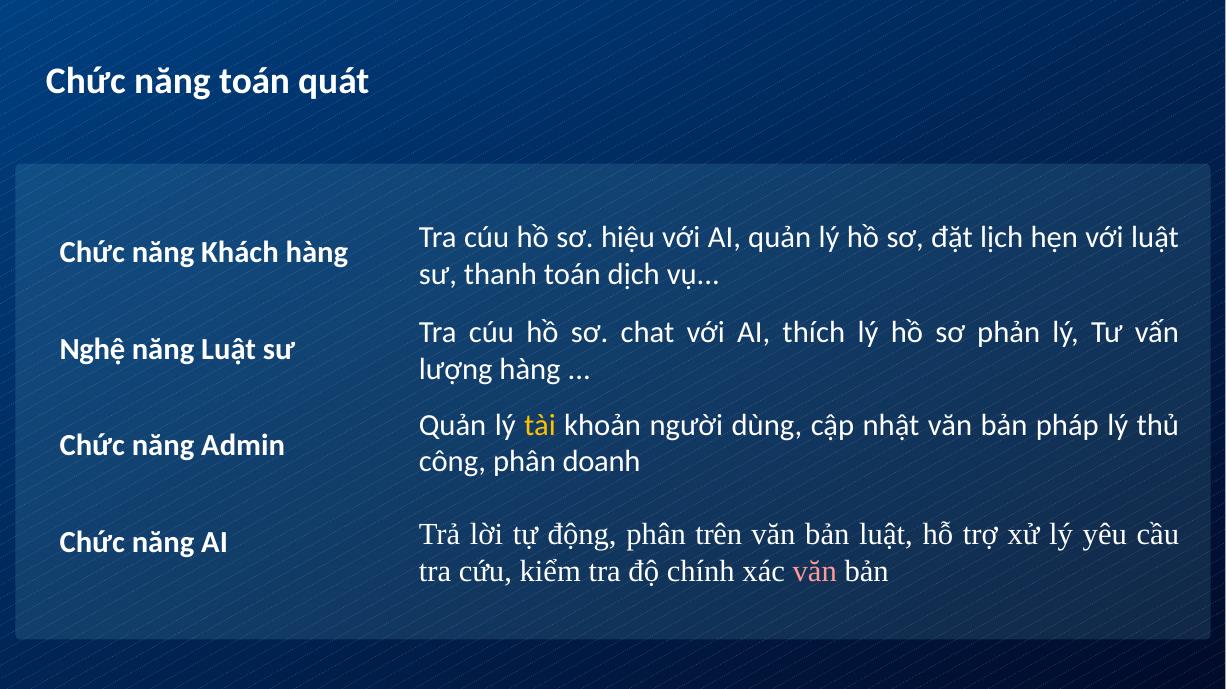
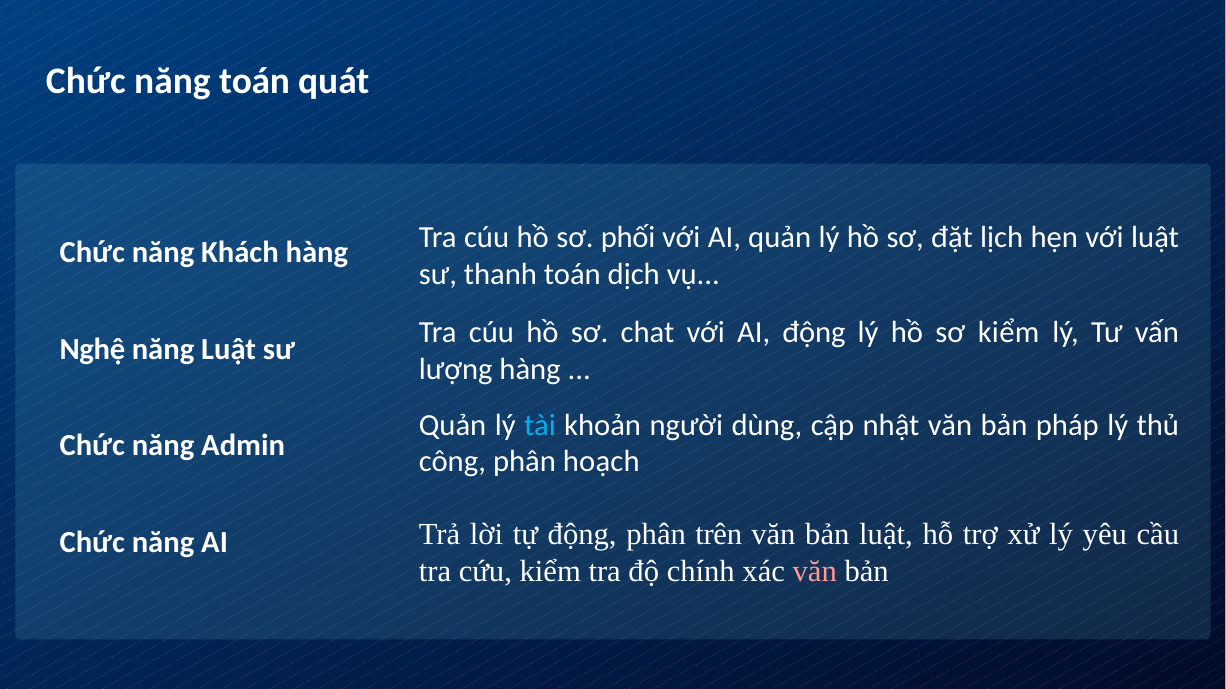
hiệu: hiệu -> phối (628, 238)
AI thích: thích -> động (814, 333)
sơ phản: phản -> kiểm (1009, 333)
tài colour: yellow -> light blue (540, 425)
doanh: doanh -> hoạch (601, 462)
